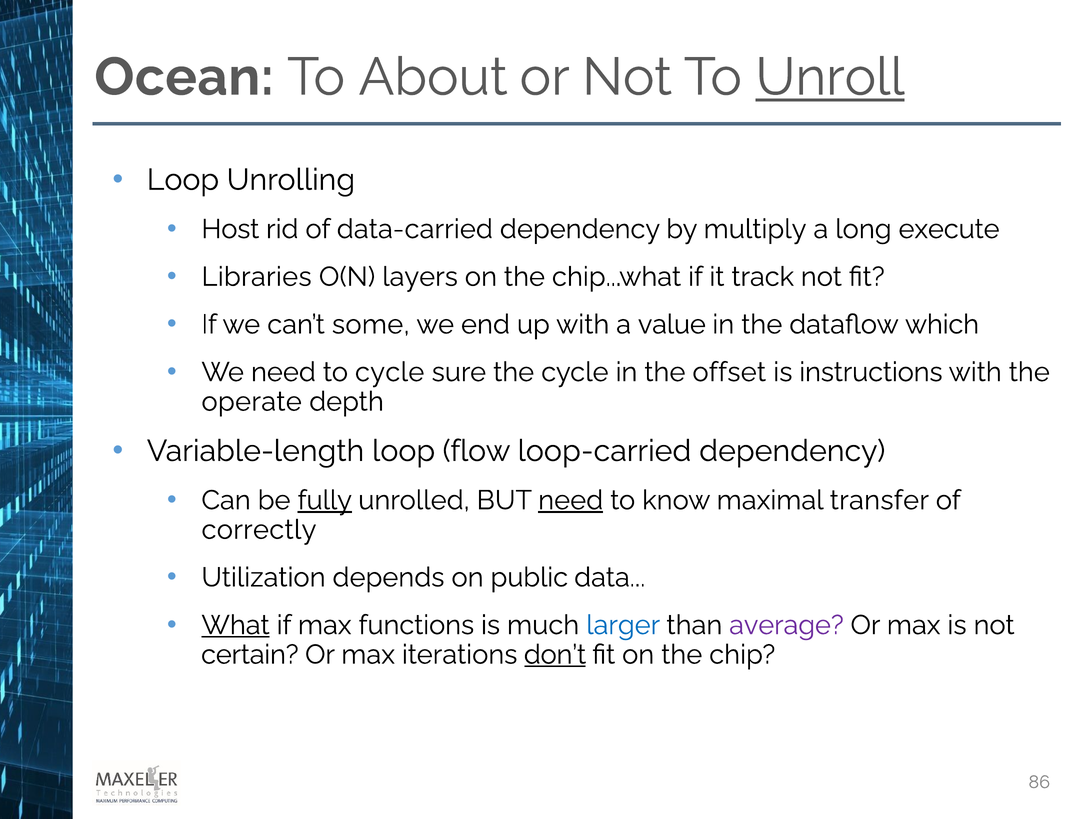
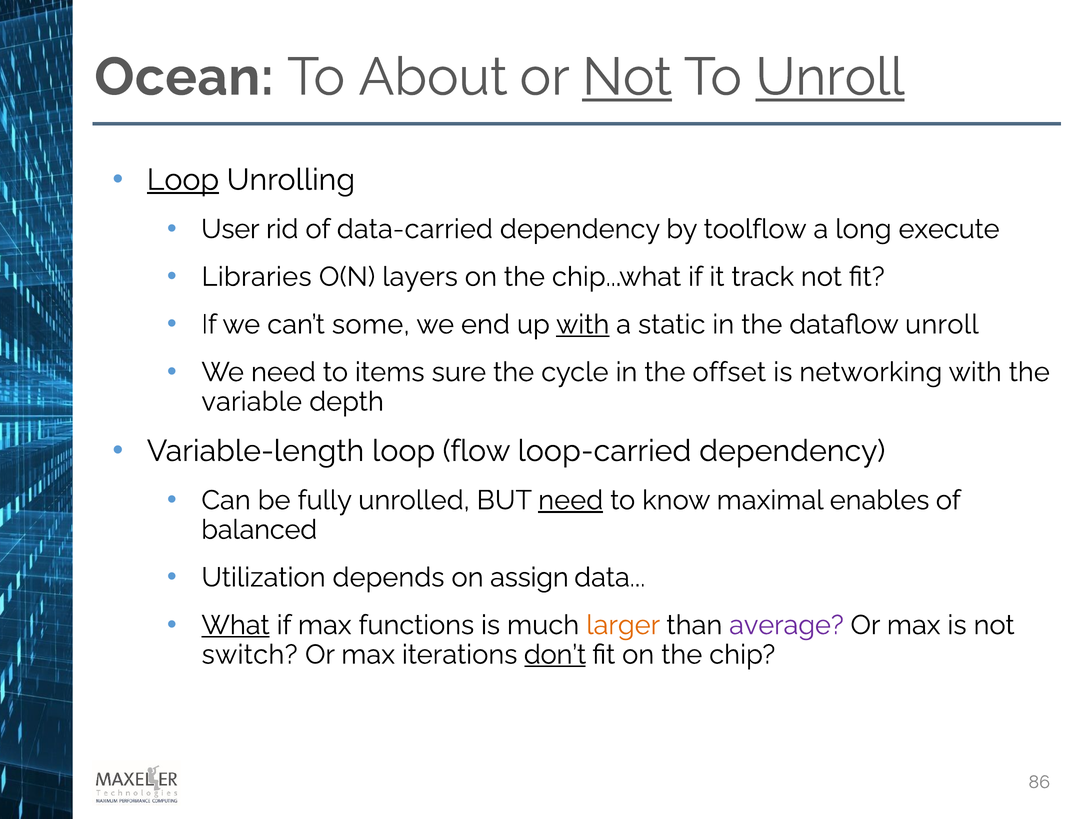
Not underline: none -> present (627, 77)
Loop underline: none -> present (183, 180)
Host: Host -> User (230, 229)
multiply: multiply -> toolflow (755, 229)
with underline: none -> present (583, 324)
value: value -> static (672, 324)
dataflow which: which -> unroll (942, 324)
to cycle: cycle -> items (390, 372)
instructions: instructions -> networking (871, 372)
operate: operate -> variable (252, 402)
fully underline: present -> none (325, 500)
transfer: transfer -> enables (880, 500)
correctly: correctly -> balanced (259, 530)
public: public -> assign (529, 577)
larger colour: blue -> orange (623, 625)
certain: certain -> switch (250, 655)
